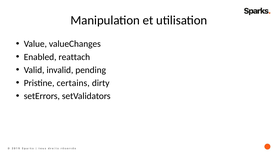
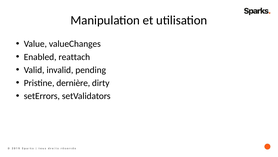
certains: certains -> dernière (73, 83)
